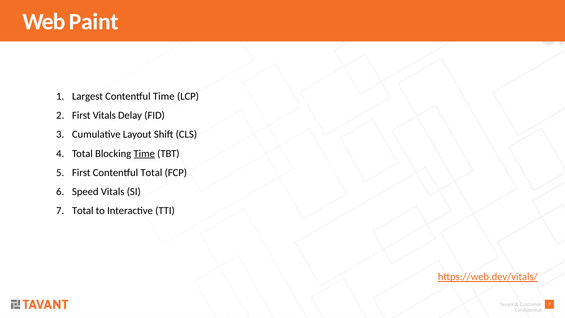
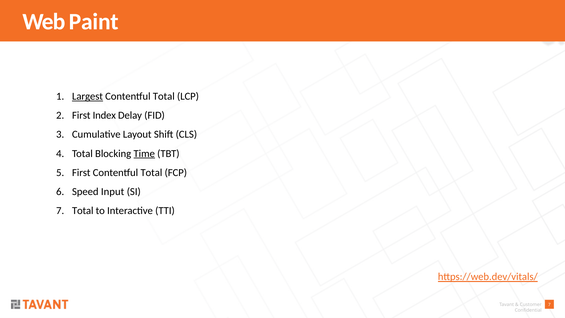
Largest underline: none -> present (87, 96)
Time: Time -> Total (164, 96)
First Vitals: Vitals -> Index (104, 115)
Speed Vitals: Vitals -> Input (113, 192)
